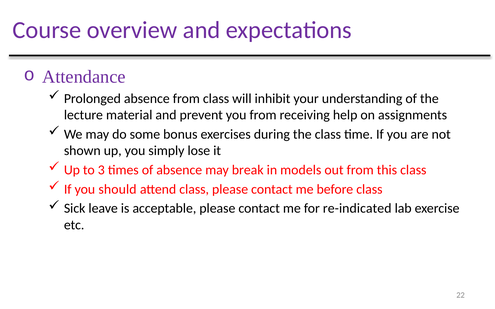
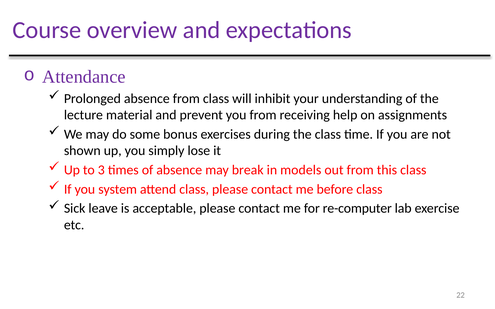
should: should -> system (118, 189)
re-indicated: re-indicated -> re-computer (357, 209)
